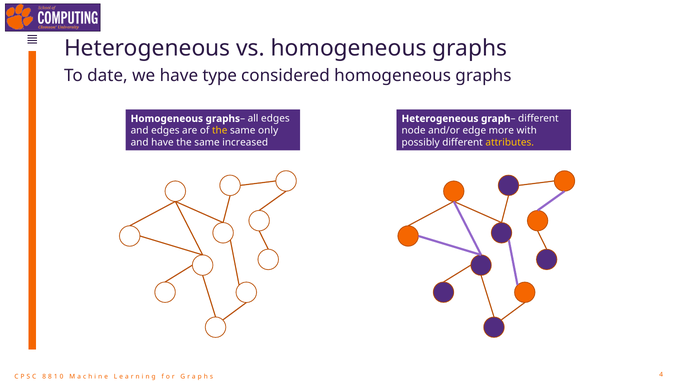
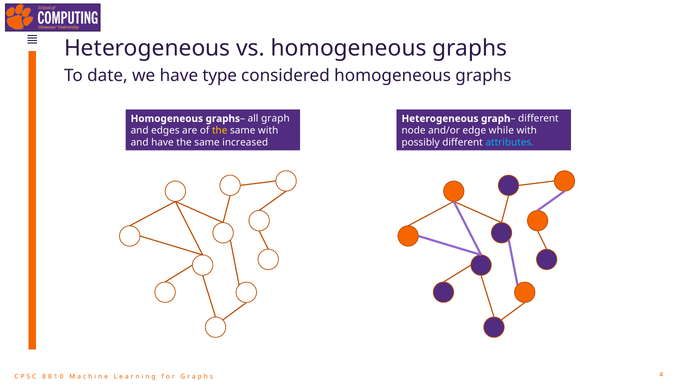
all edges: edges -> graph (275, 119)
same only: only -> with (268, 131)
more: more -> while (501, 131)
attributes colour: yellow -> light blue (510, 143)
